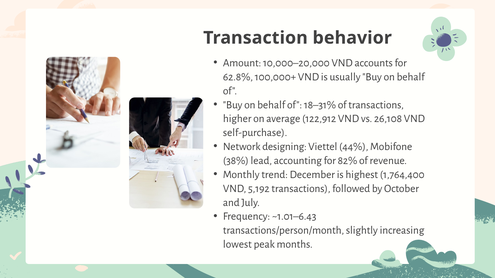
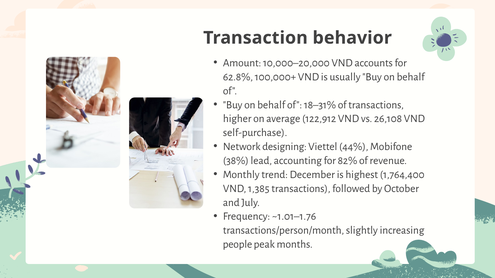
5,192: 5,192 -> 1,385 (259, 189)
~1.01–6.43: ~1.01–6.43 -> ~1.01–1.76 (294, 217)
lowest: lowest -> people (237, 245)
